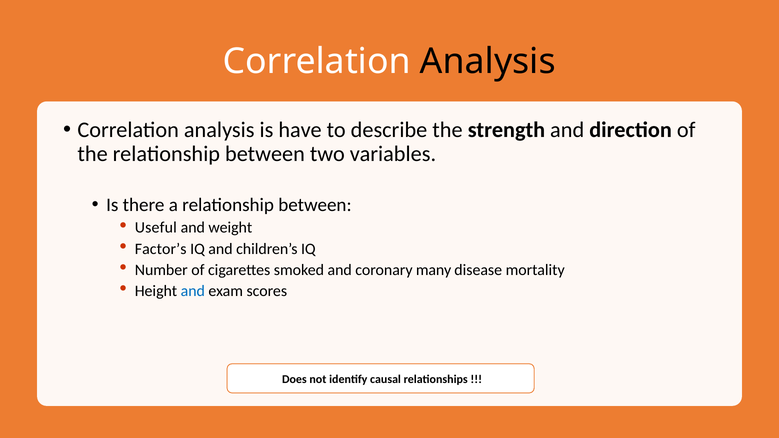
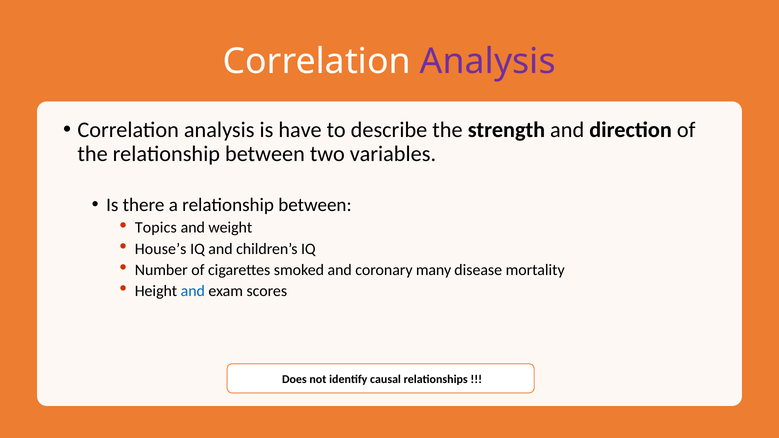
Analysis colour: black -> purple (488, 61)
Useful: Useful -> Topics (156, 228)
Factor’s: Factor’s -> House’s (161, 249)
